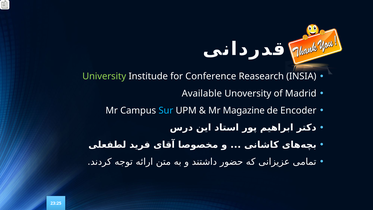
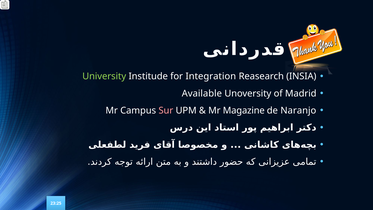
Conference: Conference -> Integration (211, 76)
Sur colour: light blue -> pink (166, 110)
Encoder: Encoder -> Naranjo (298, 110)
